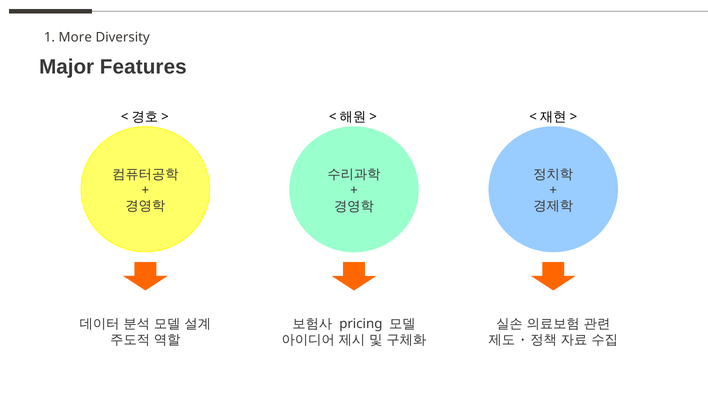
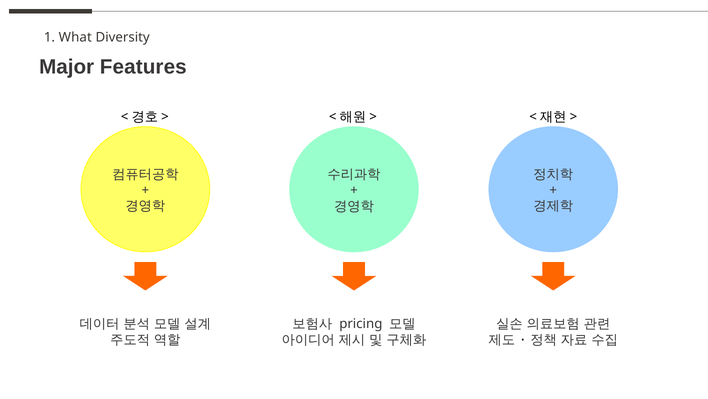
More: More -> What (75, 37)
